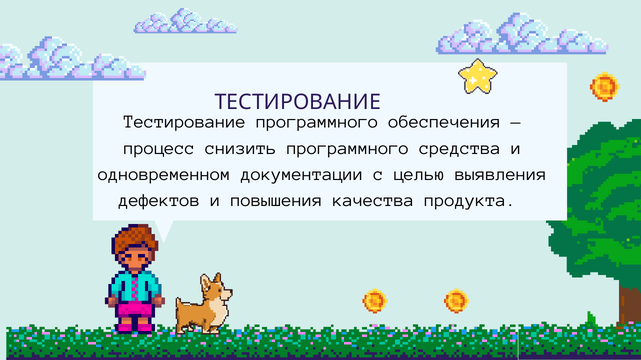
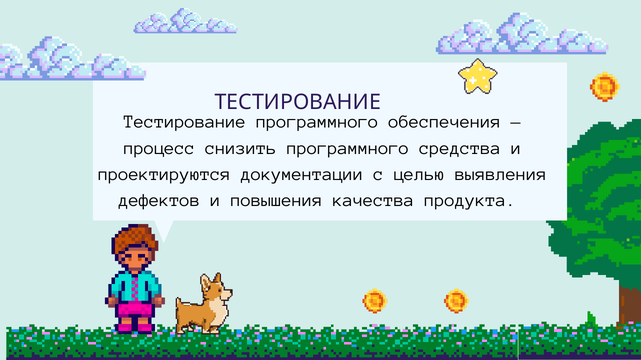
одновременном: одновременном -> проектируются (165, 174)
